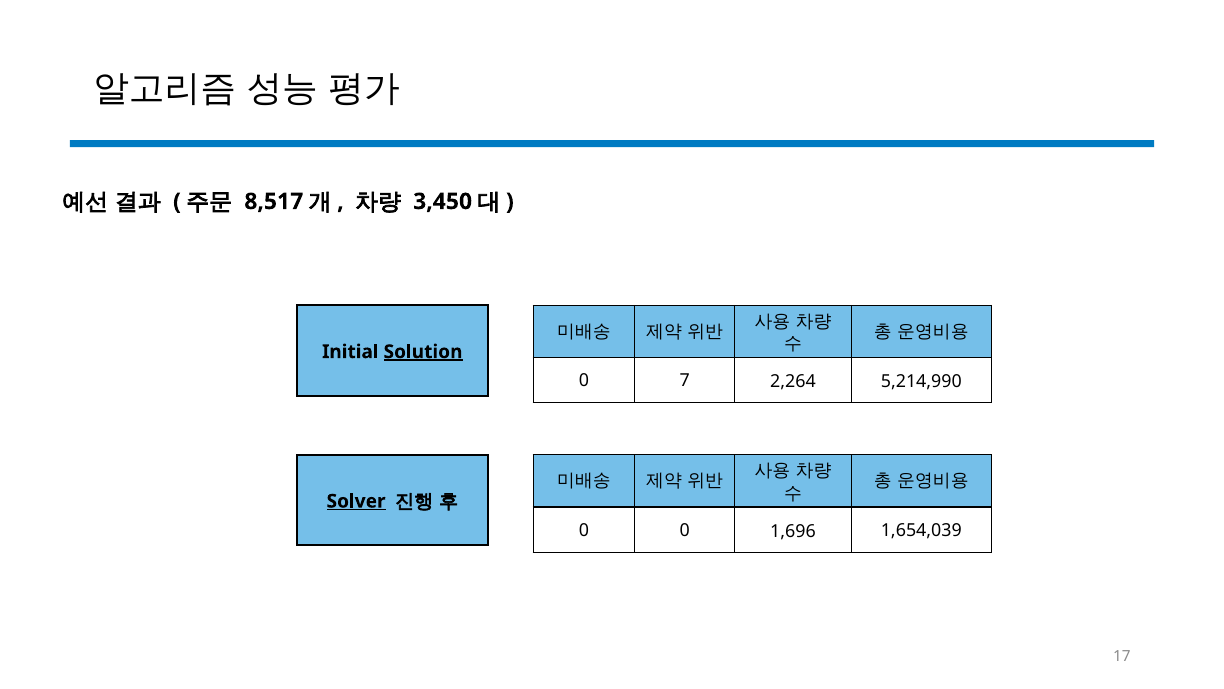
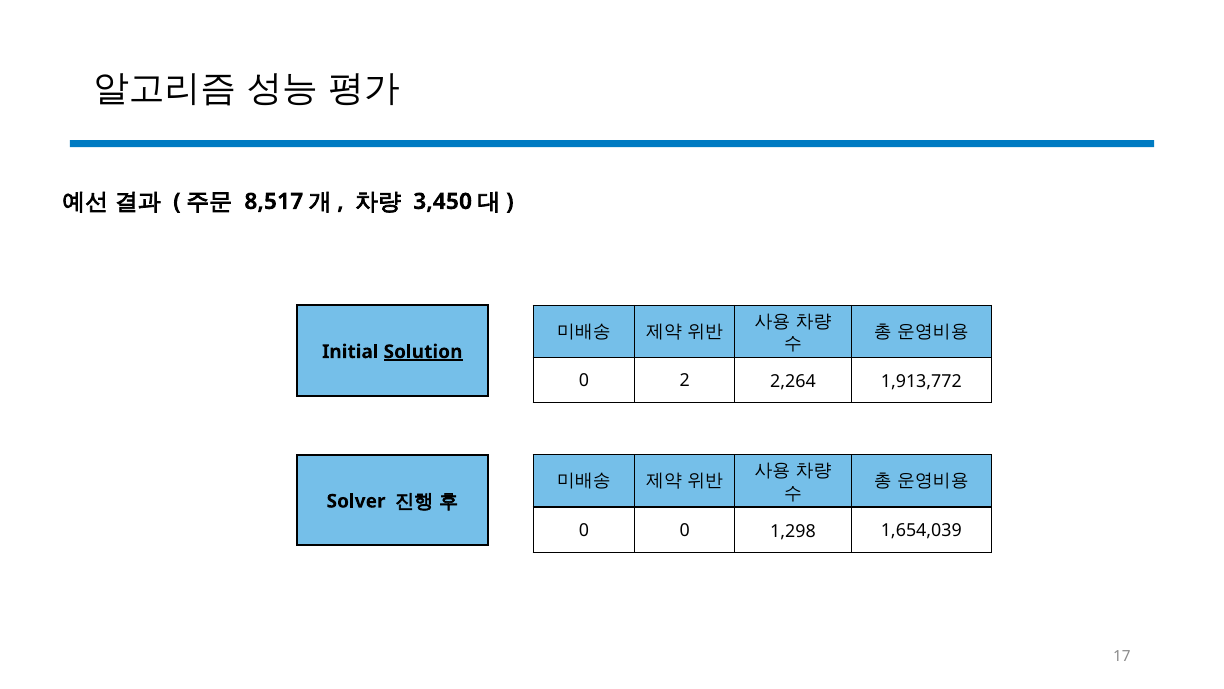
7: 7 -> 2 (685, 381)
5,214,990: 5,214,990 -> 1,913,772 (921, 382)
Solver underline: present -> none (356, 501)
1,696: 1,696 -> 1,298 (793, 531)
